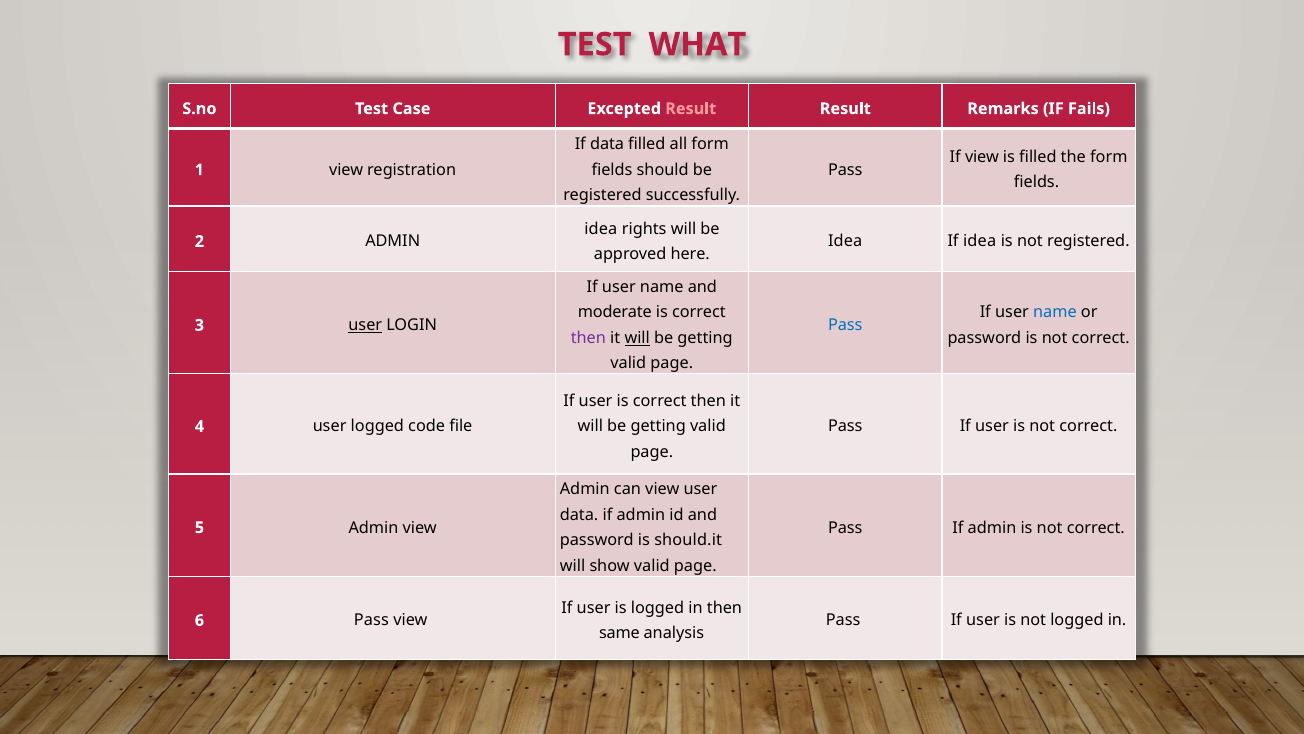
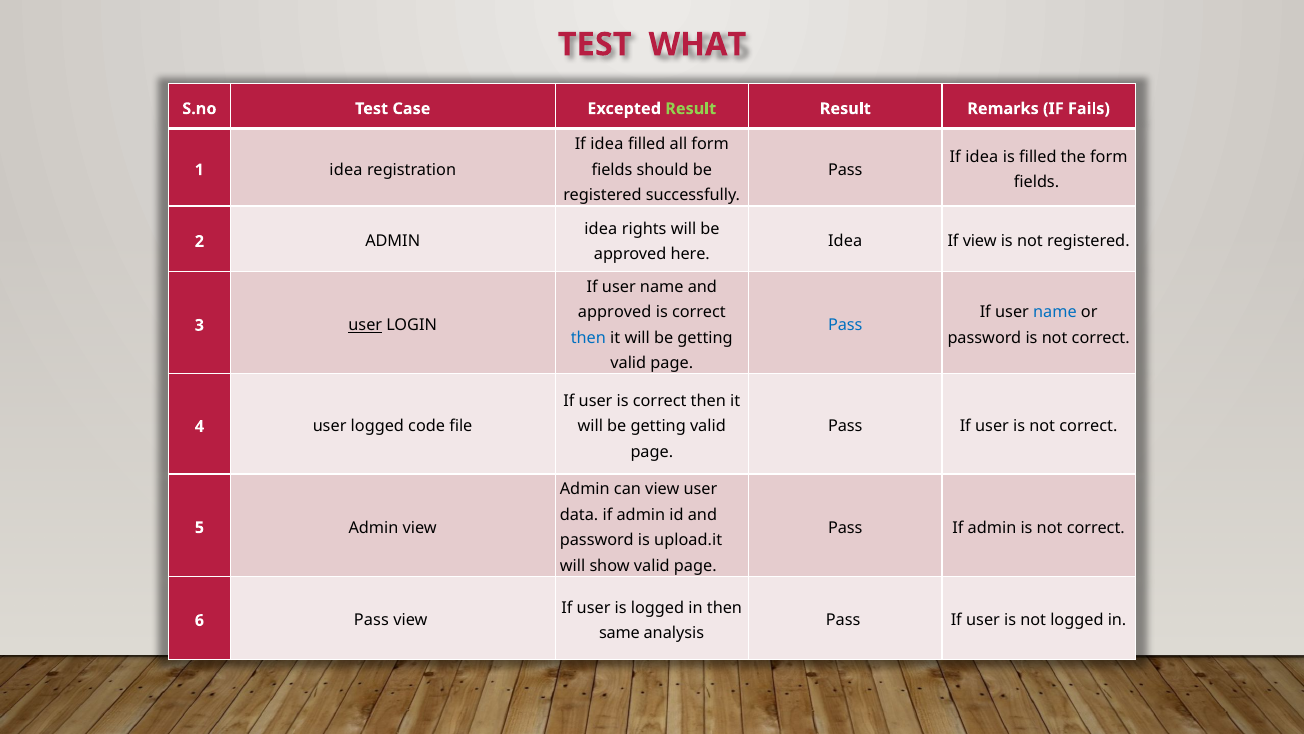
Result colour: pink -> light green (691, 109)
data: data -> idea (607, 144)
view: view -> idea (982, 157)
1 view: view -> idea (346, 170)
If idea: idea -> view (980, 241)
moderate: moderate -> approved (615, 312)
then colour: purple -> blue (588, 338)
will underline: present -> none (637, 338)
should.it: should.it -> upload.it (688, 540)
